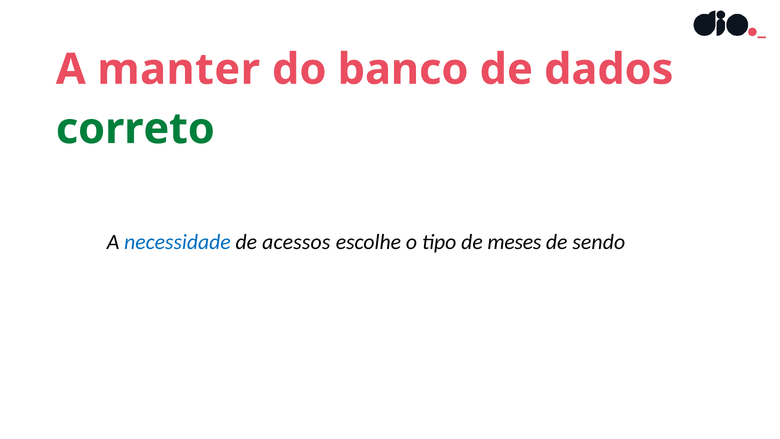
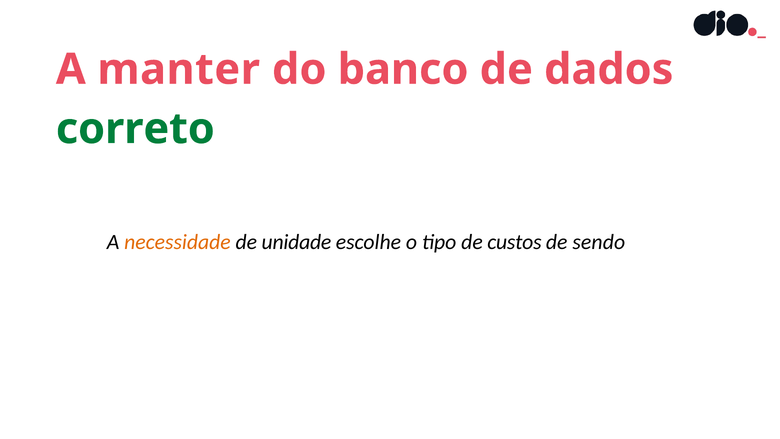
necessidade colour: blue -> orange (177, 242)
acessos: acessos -> unidade (296, 242)
meses: meses -> custos (514, 242)
